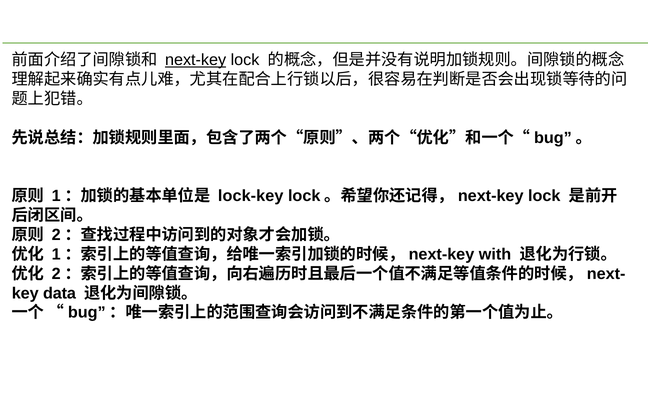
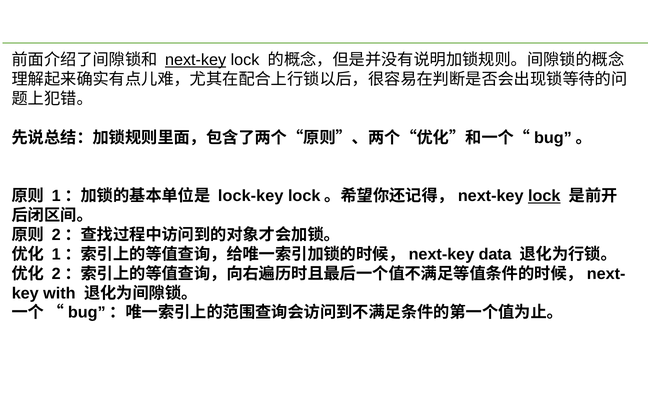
lock underline: none -> present (544, 196)
with: with -> data (495, 254)
data: data -> with (59, 293)
